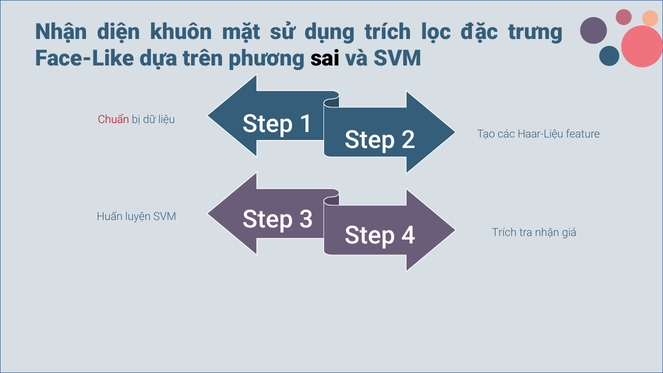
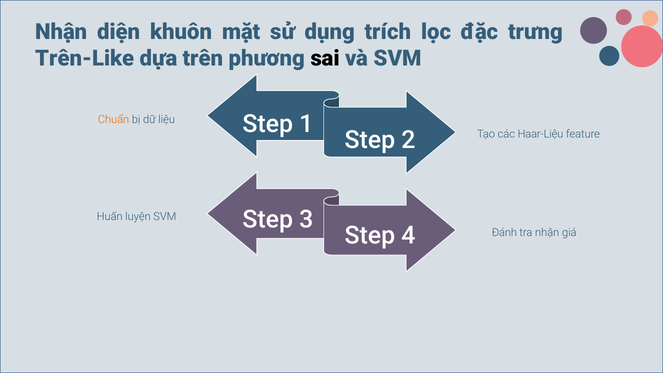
Face-Like: Face-Like -> Trên-Like (85, 58)
Chuẩn colour: red -> orange (114, 120)
Trích: Trích -> Đánh (504, 233)
